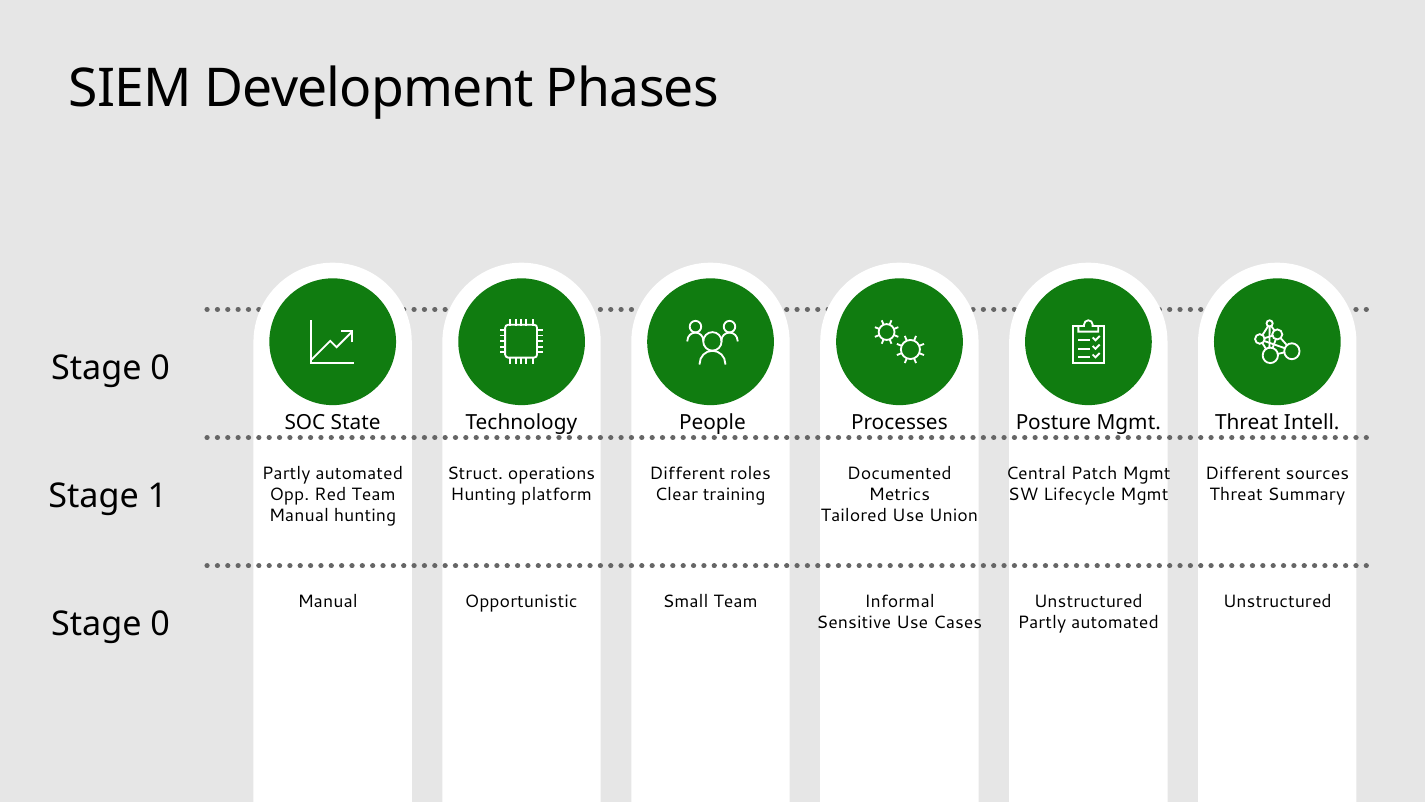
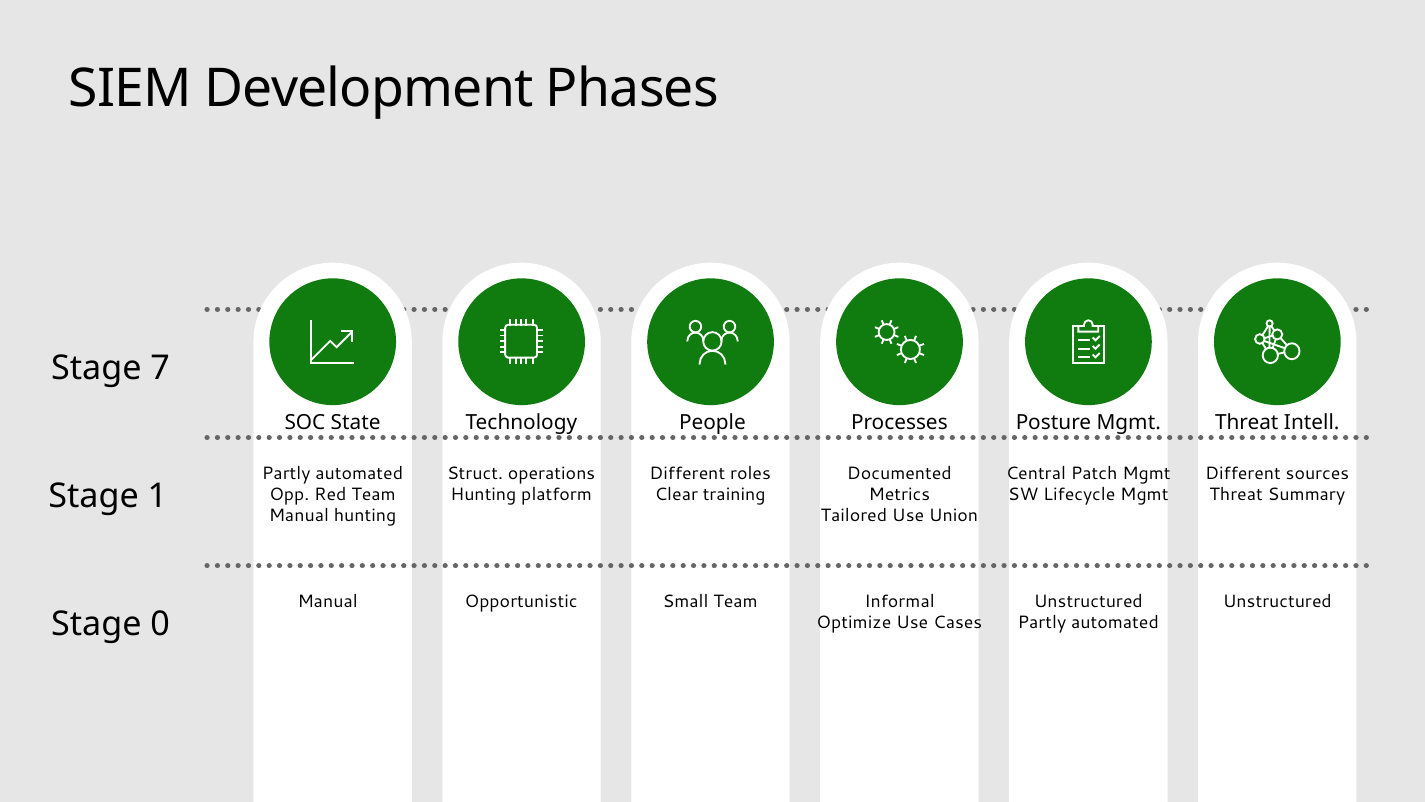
0: 0 -> 7 (160, 368)
Sensitive: Sensitive -> Optimize (854, 622)
